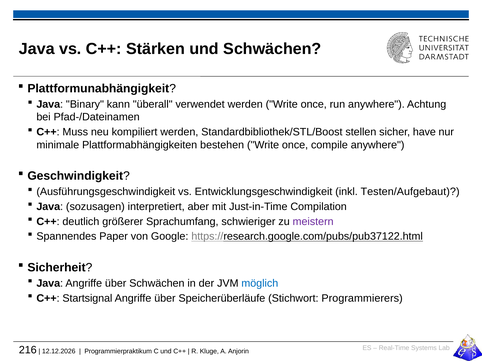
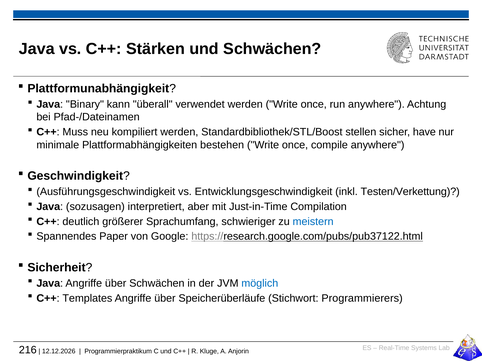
Testen/Aufgebaut: Testen/Aufgebaut -> Testen/Verkettung (410, 192)
meistern colour: purple -> blue (313, 222)
Startsignal: Startsignal -> Templates (87, 299)
